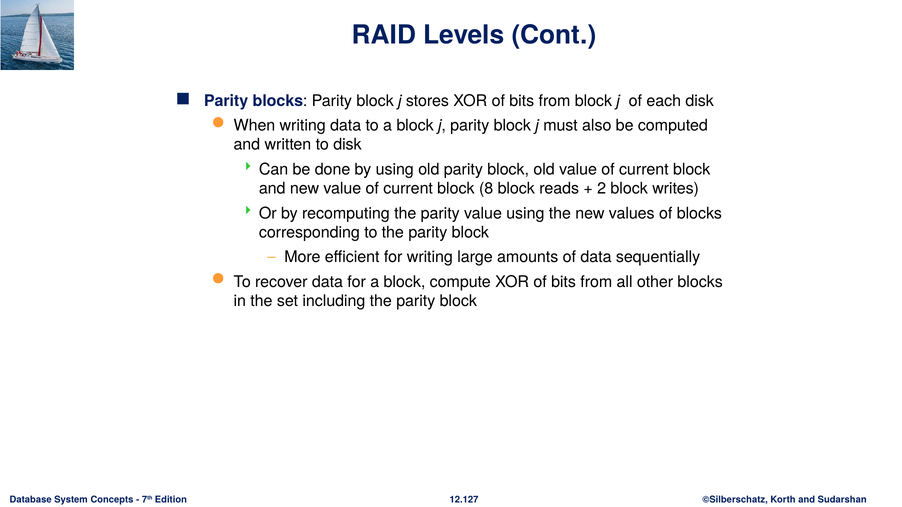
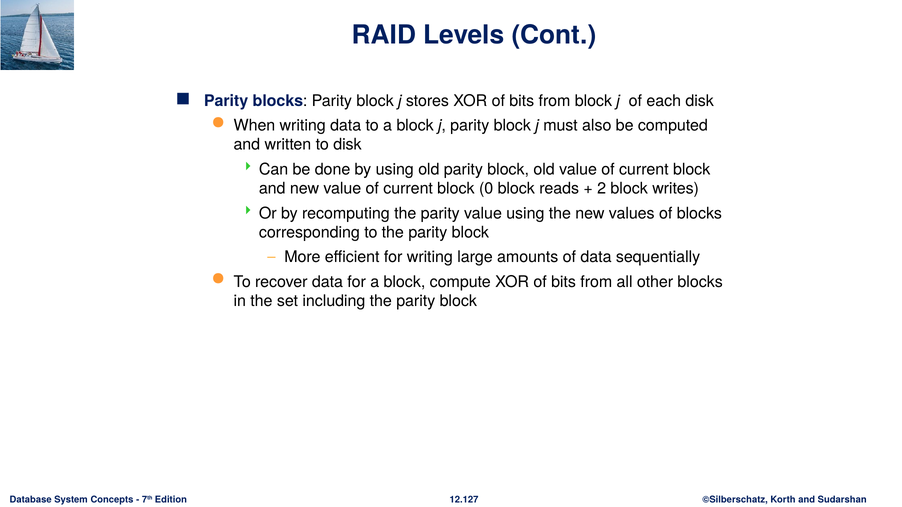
8: 8 -> 0 (486, 189)
